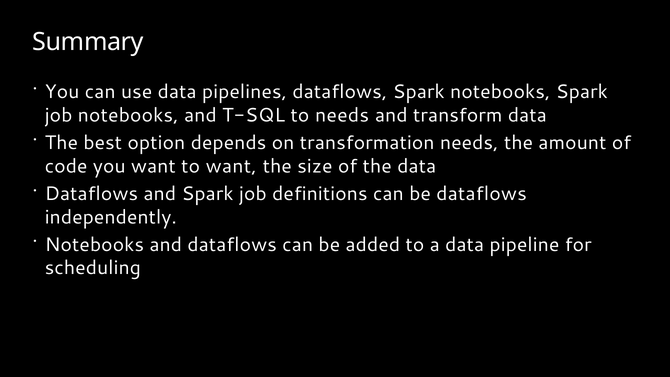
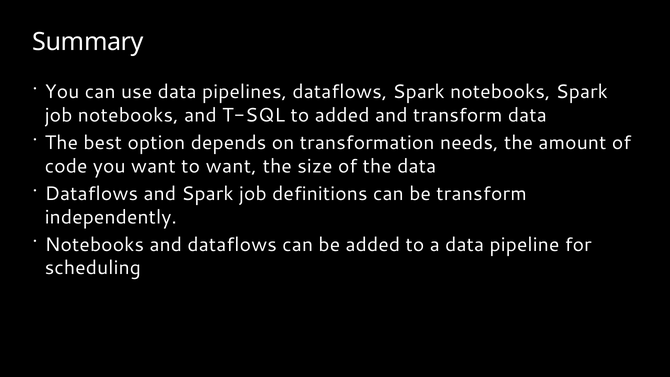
to needs: needs -> added (342, 115)
be dataflows: dataflows -> transform (482, 194)
